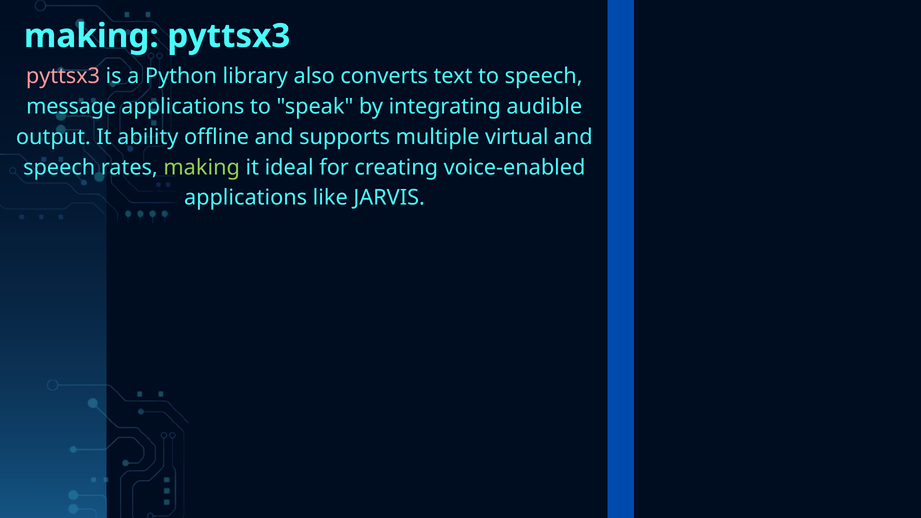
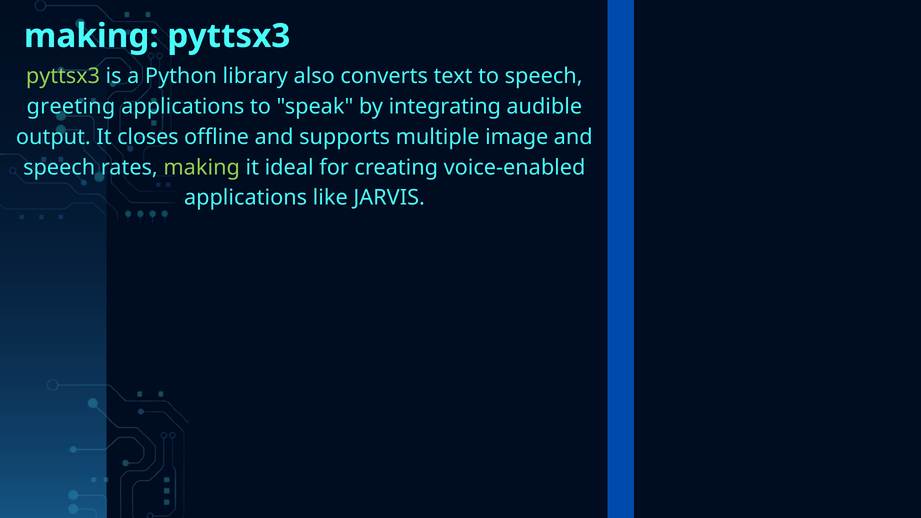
pyttsx3 colour: pink -> light green (63, 76)
message: message -> greeting (71, 107)
ability: ability -> closes (148, 137)
virtual: virtual -> image (517, 137)
